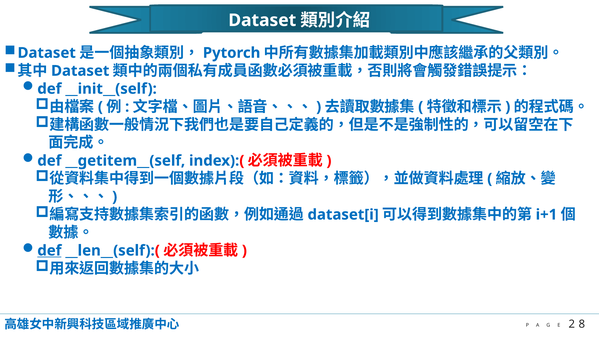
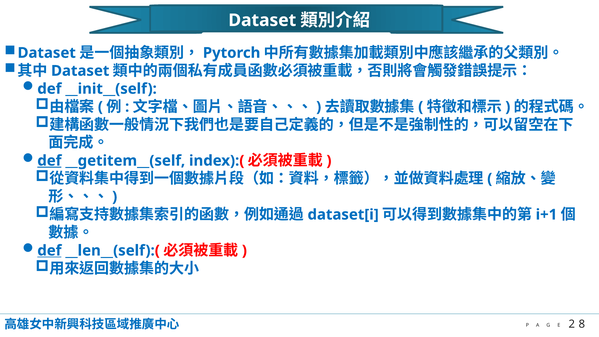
def underline: none -> present (49, 161)
